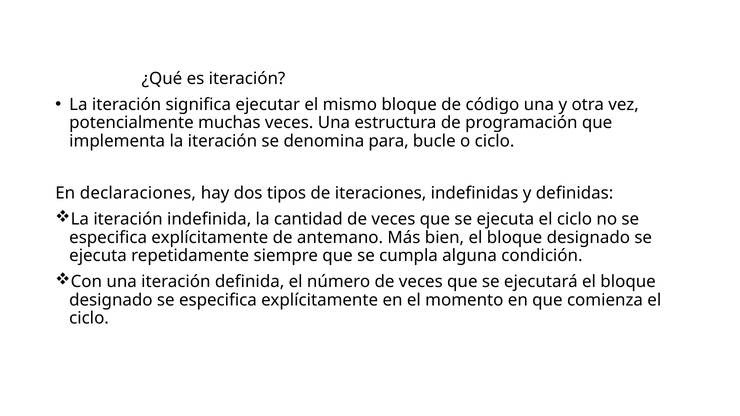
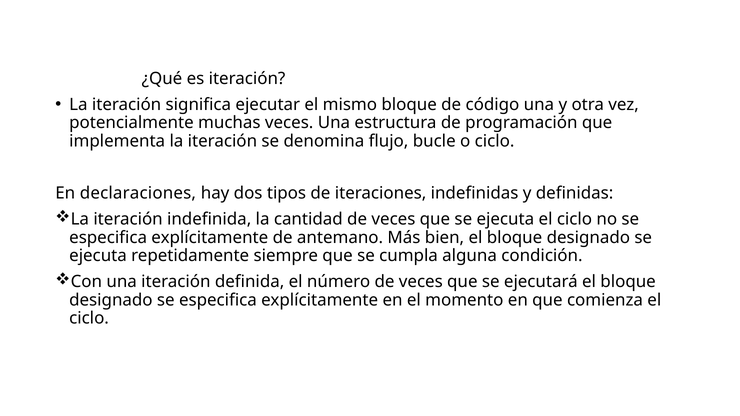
para: para -> flujo (389, 141)
